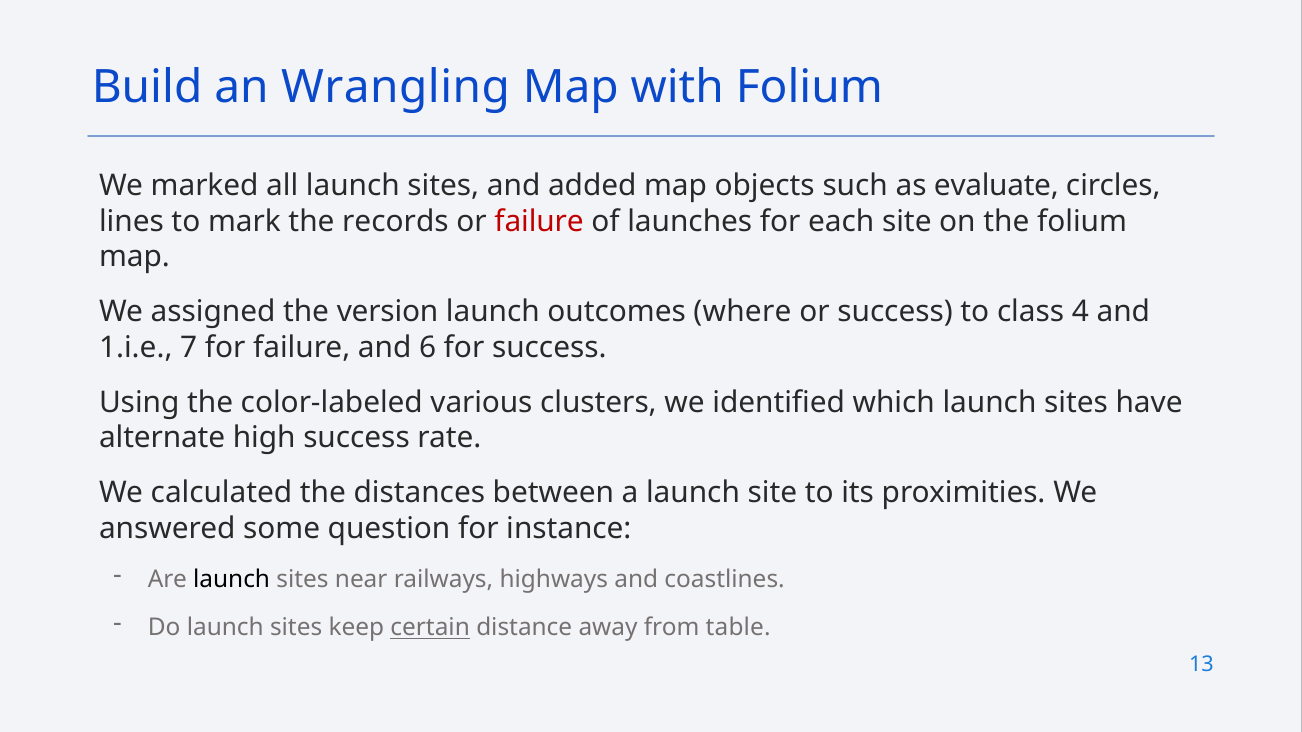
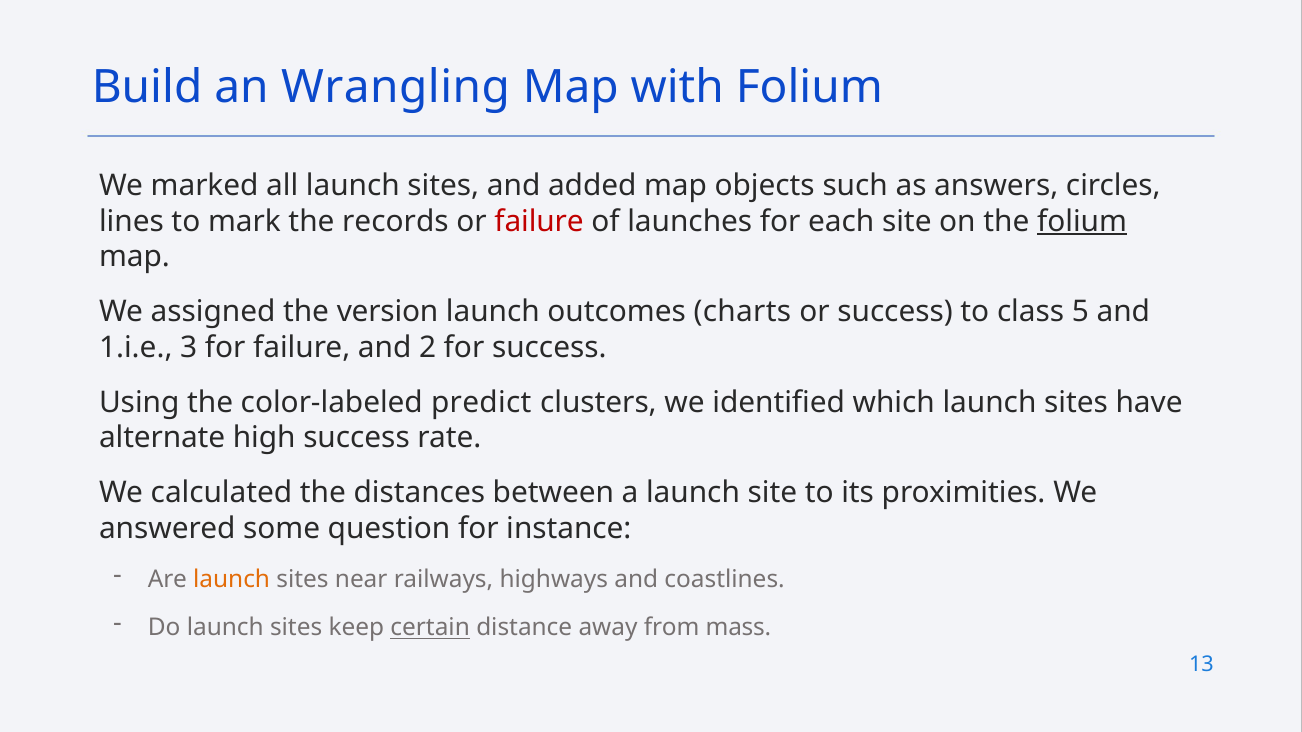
evaluate: evaluate -> answers (996, 186)
folium underline: none -> present (1082, 221)
where: where -> charts (742, 312)
4: 4 -> 5 (1080, 312)
7: 7 -> 3 (189, 348)
6: 6 -> 2 (428, 348)
various: various -> predict (481, 402)
launch colour: black -> orange (232, 580)
table: table -> mass (738, 628)
